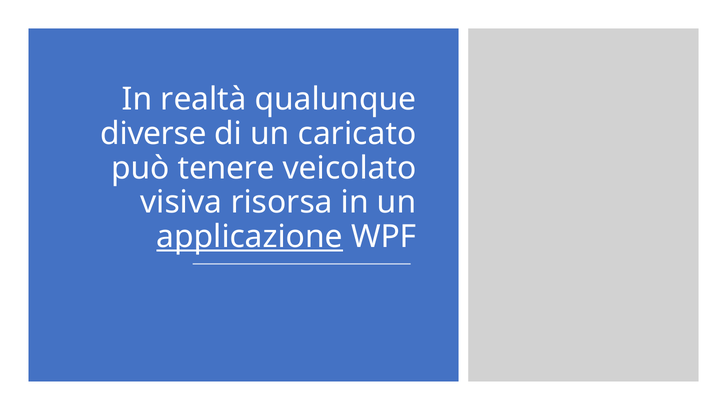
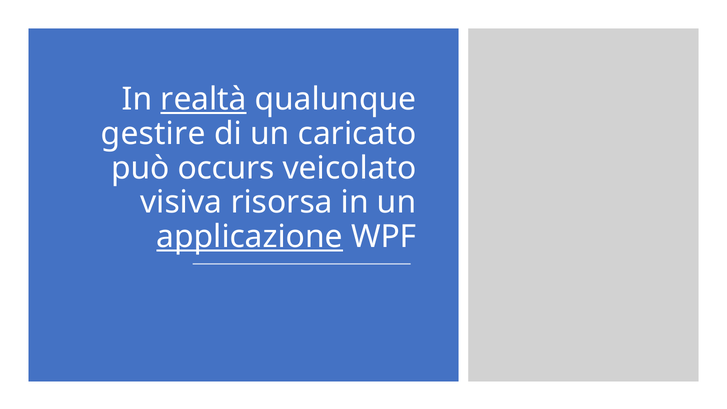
realtà underline: none -> present (203, 99)
diverse: diverse -> gestire (153, 134)
tenere: tenere -> occurs (226, 168)
